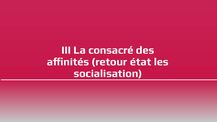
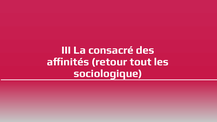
état: état -> tout (141, 62)
socialisation: socialisation -> sociologique (108, 74)
